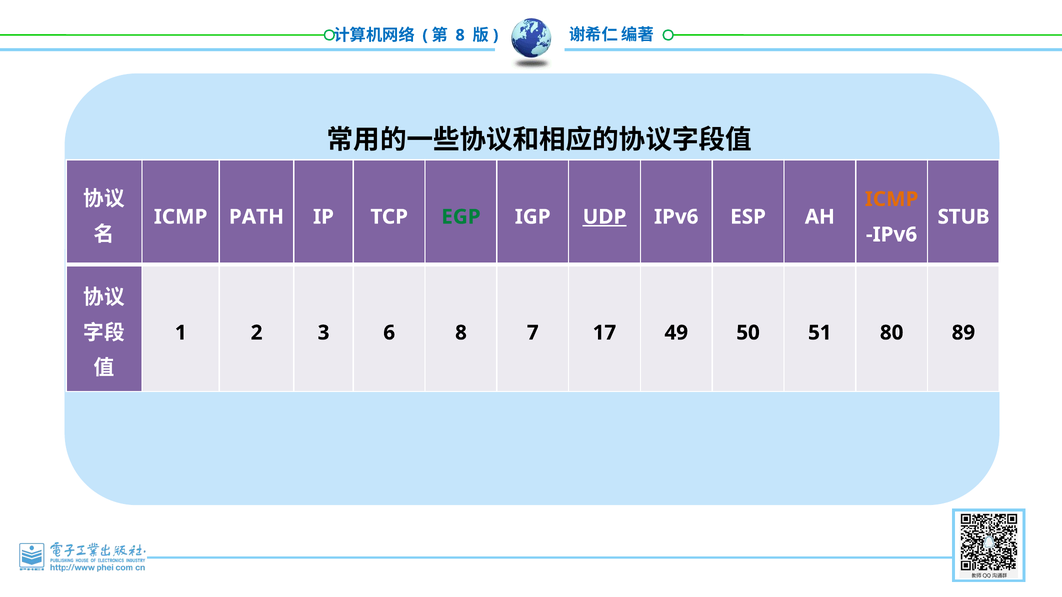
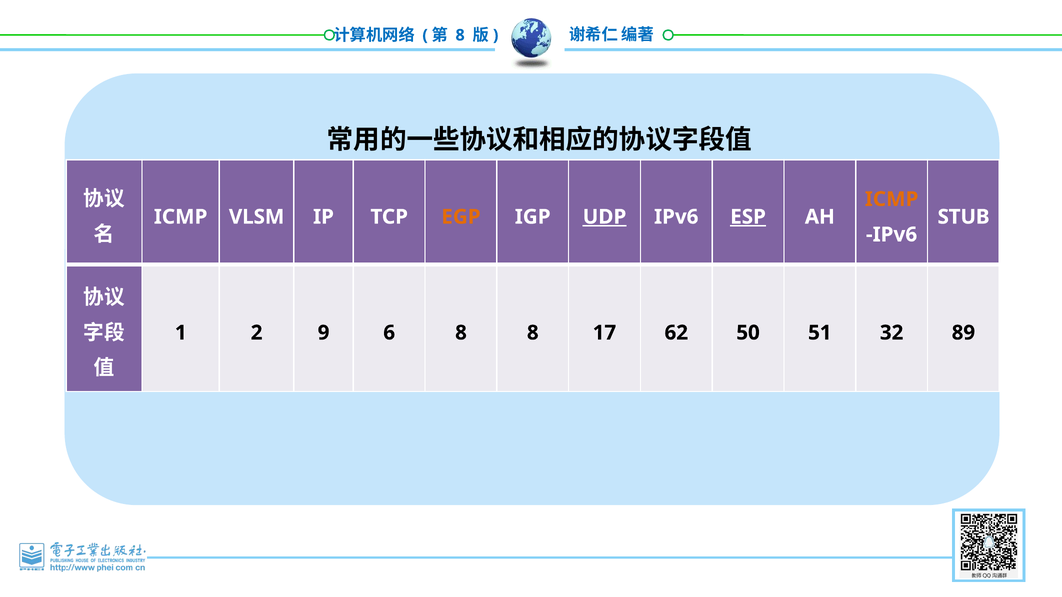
PATH: PATH -> VLSM (257, 217)
EGP colour: green -> orange (461, 217)
ESP underline: none -> present (748, 217)
3: 3 -> 9 (324, 333)
8 7: 7 -> 8 (533, 333)
49: 49 -> 62 (676, 333)
80: 80 -> 32 (892, 333)
